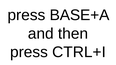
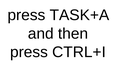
BASE+A: BASE+A -> TASK+A (79, 15)
